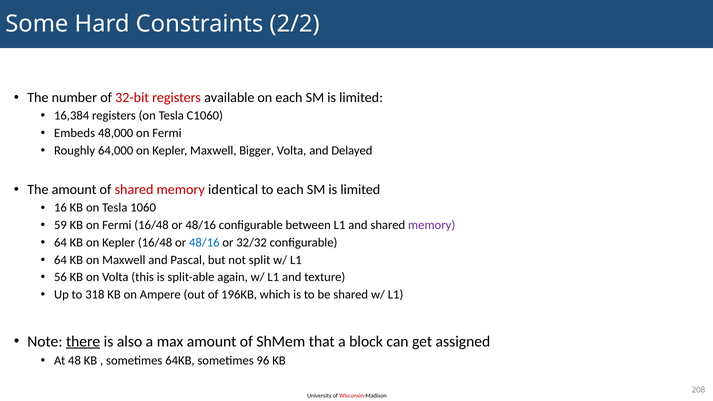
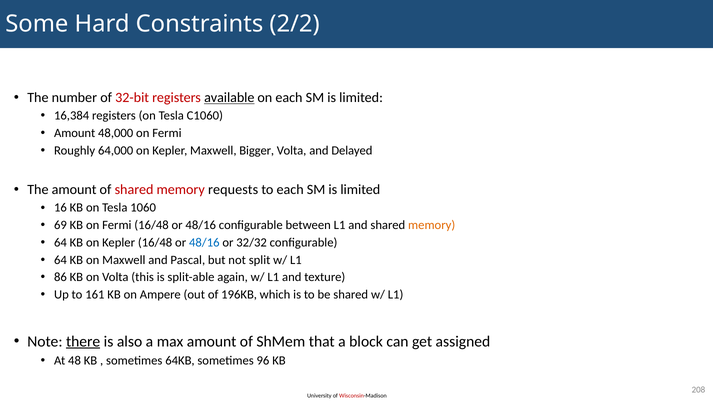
available underline: none -> present (229, 98)
Embeds: Embeds -> Amount (75, 133)
identical: identical -> requests (233, 190)
59: 59 -> 69 (60, 225)
memory colour: purple -> orange (432, 225)
56: 56 -> 86 (60, 277)
318: 318 -> 161 (95, 295)
